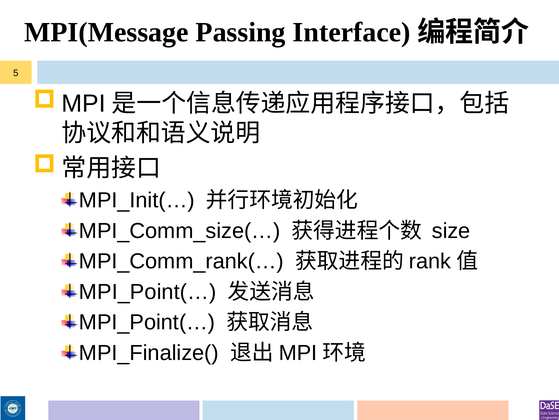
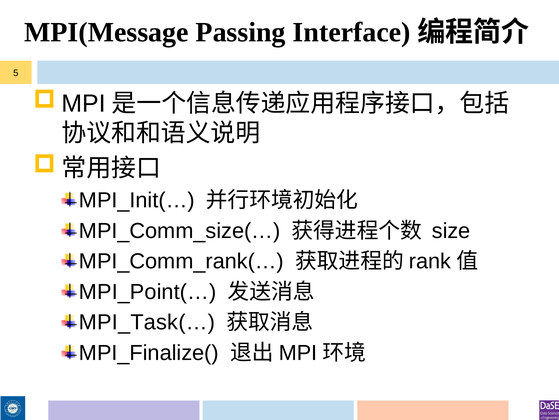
MPI_Point(…: MPI_Point(… -> MPI_Task(… (147, 322)
